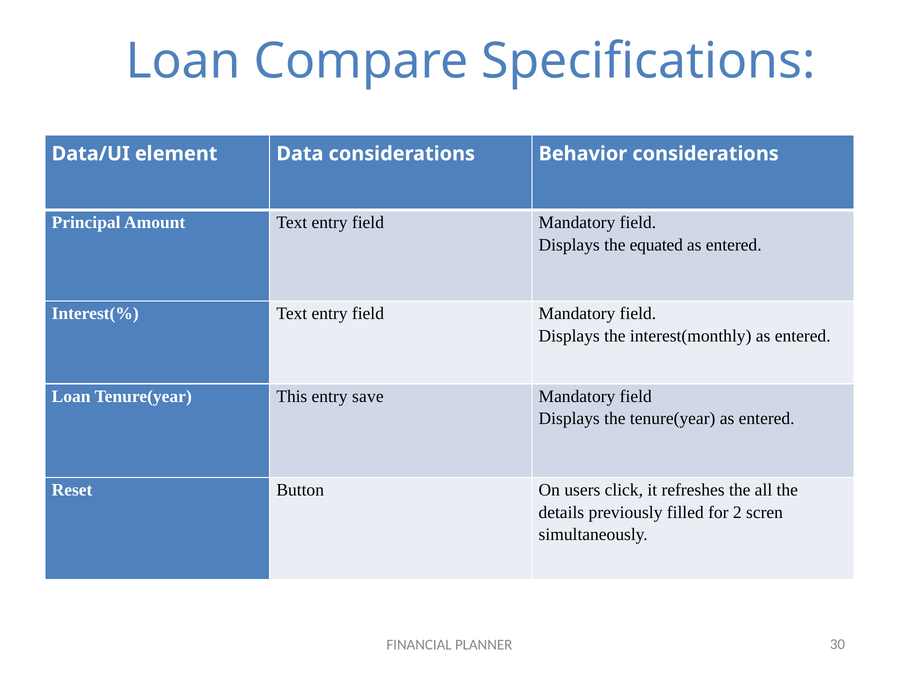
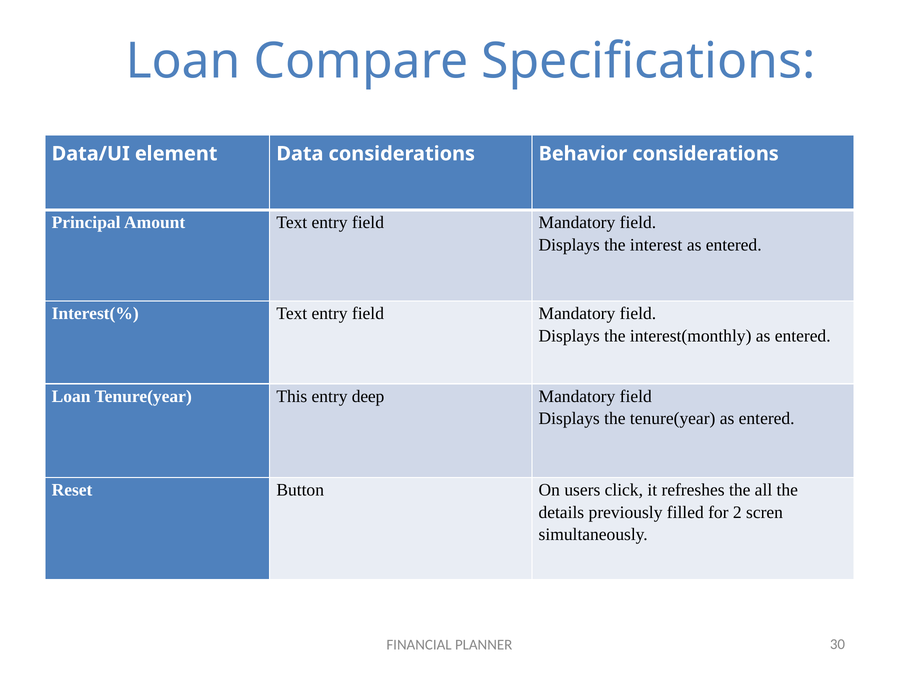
equated: equated -> interest (656, 245)
save: save -> deep (368, 396)
